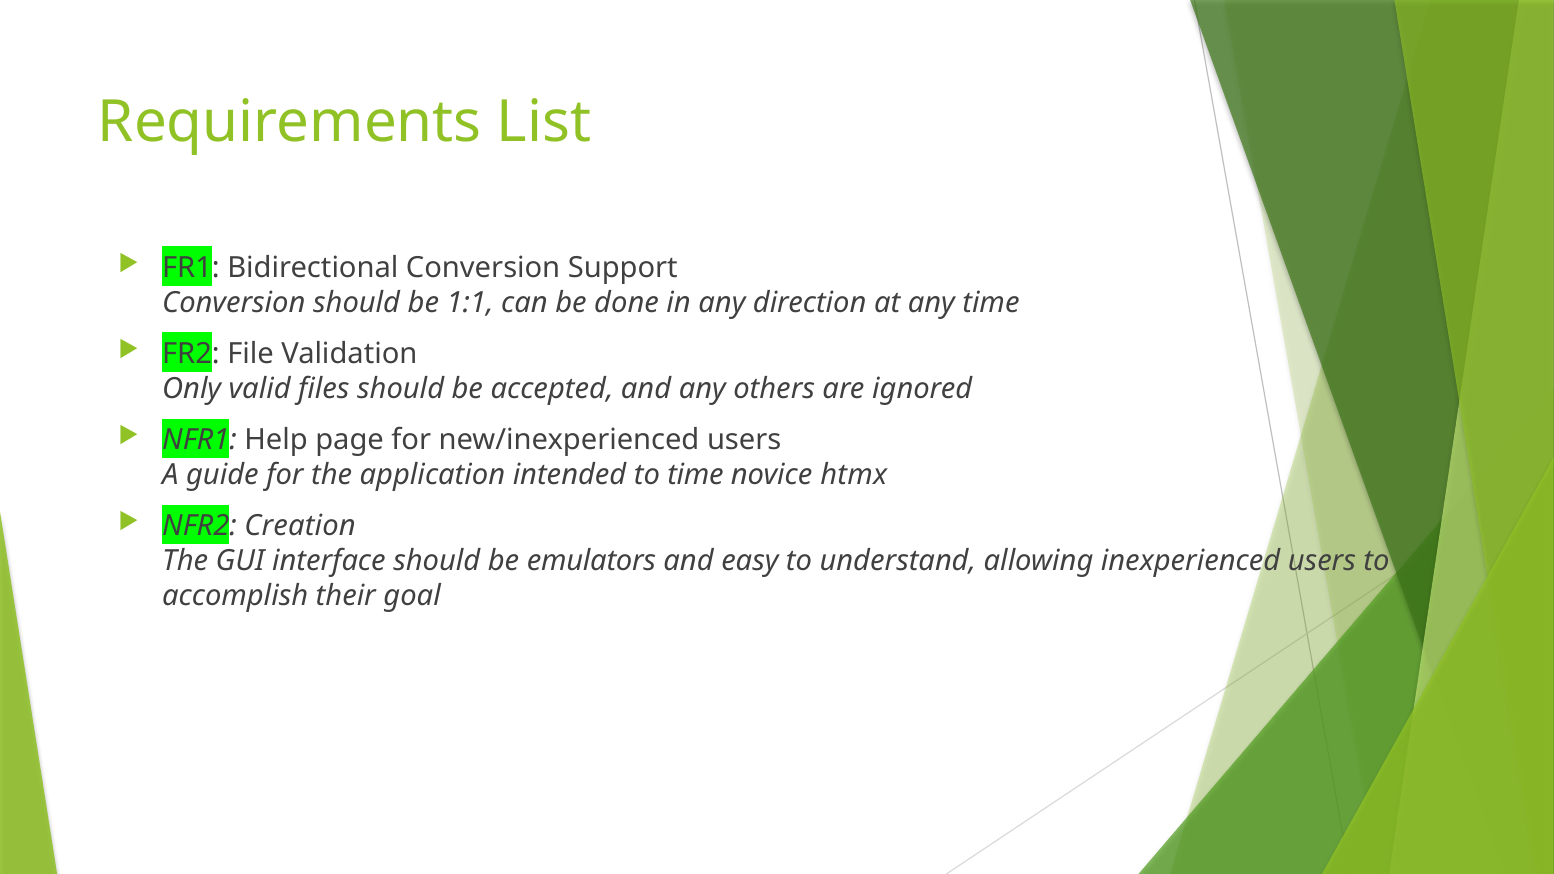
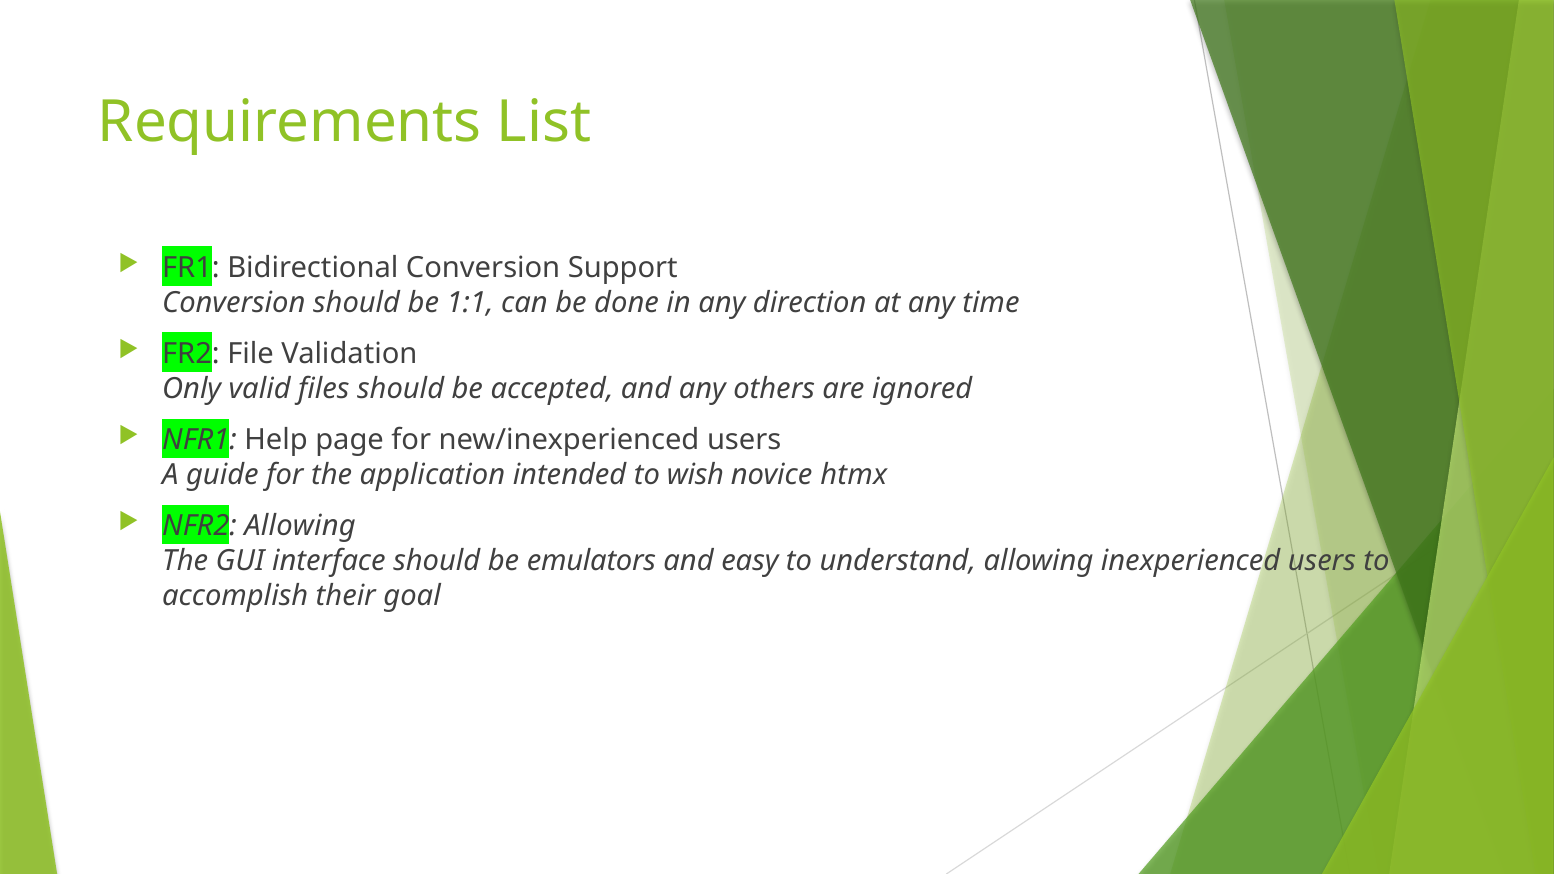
to time: time -> wish (696, 475)
NFR2 Creation: Creation -> Allowing (300, 526)
